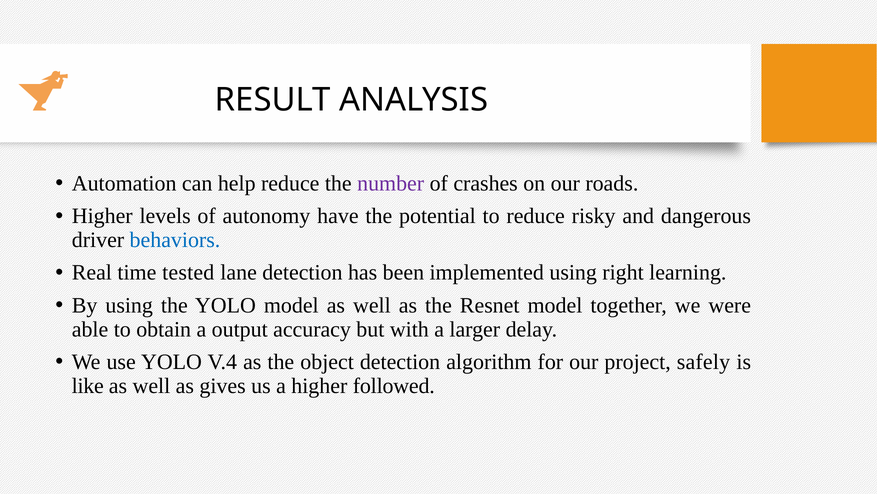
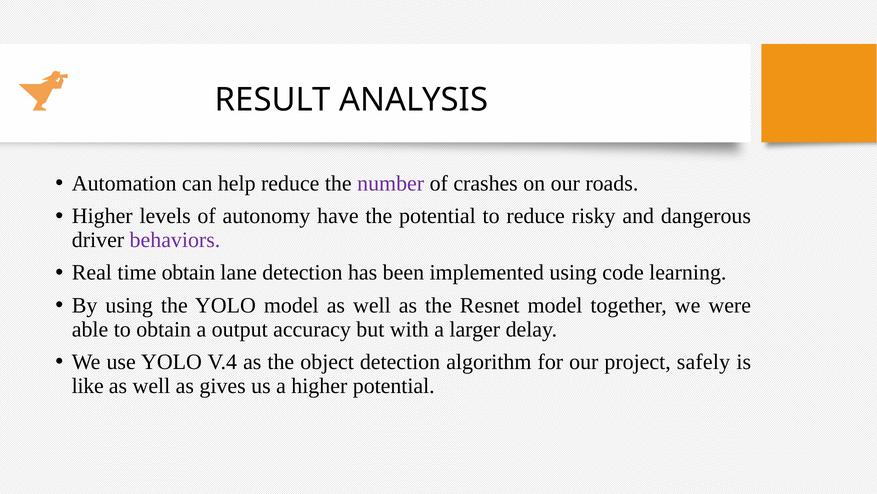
behaviors colour: blue -> purple (175, 240)
time tested: tested -> obtain (188, 272)
right: right -> code (623, 272)
higher followed: followed -> potential (394, 385)
